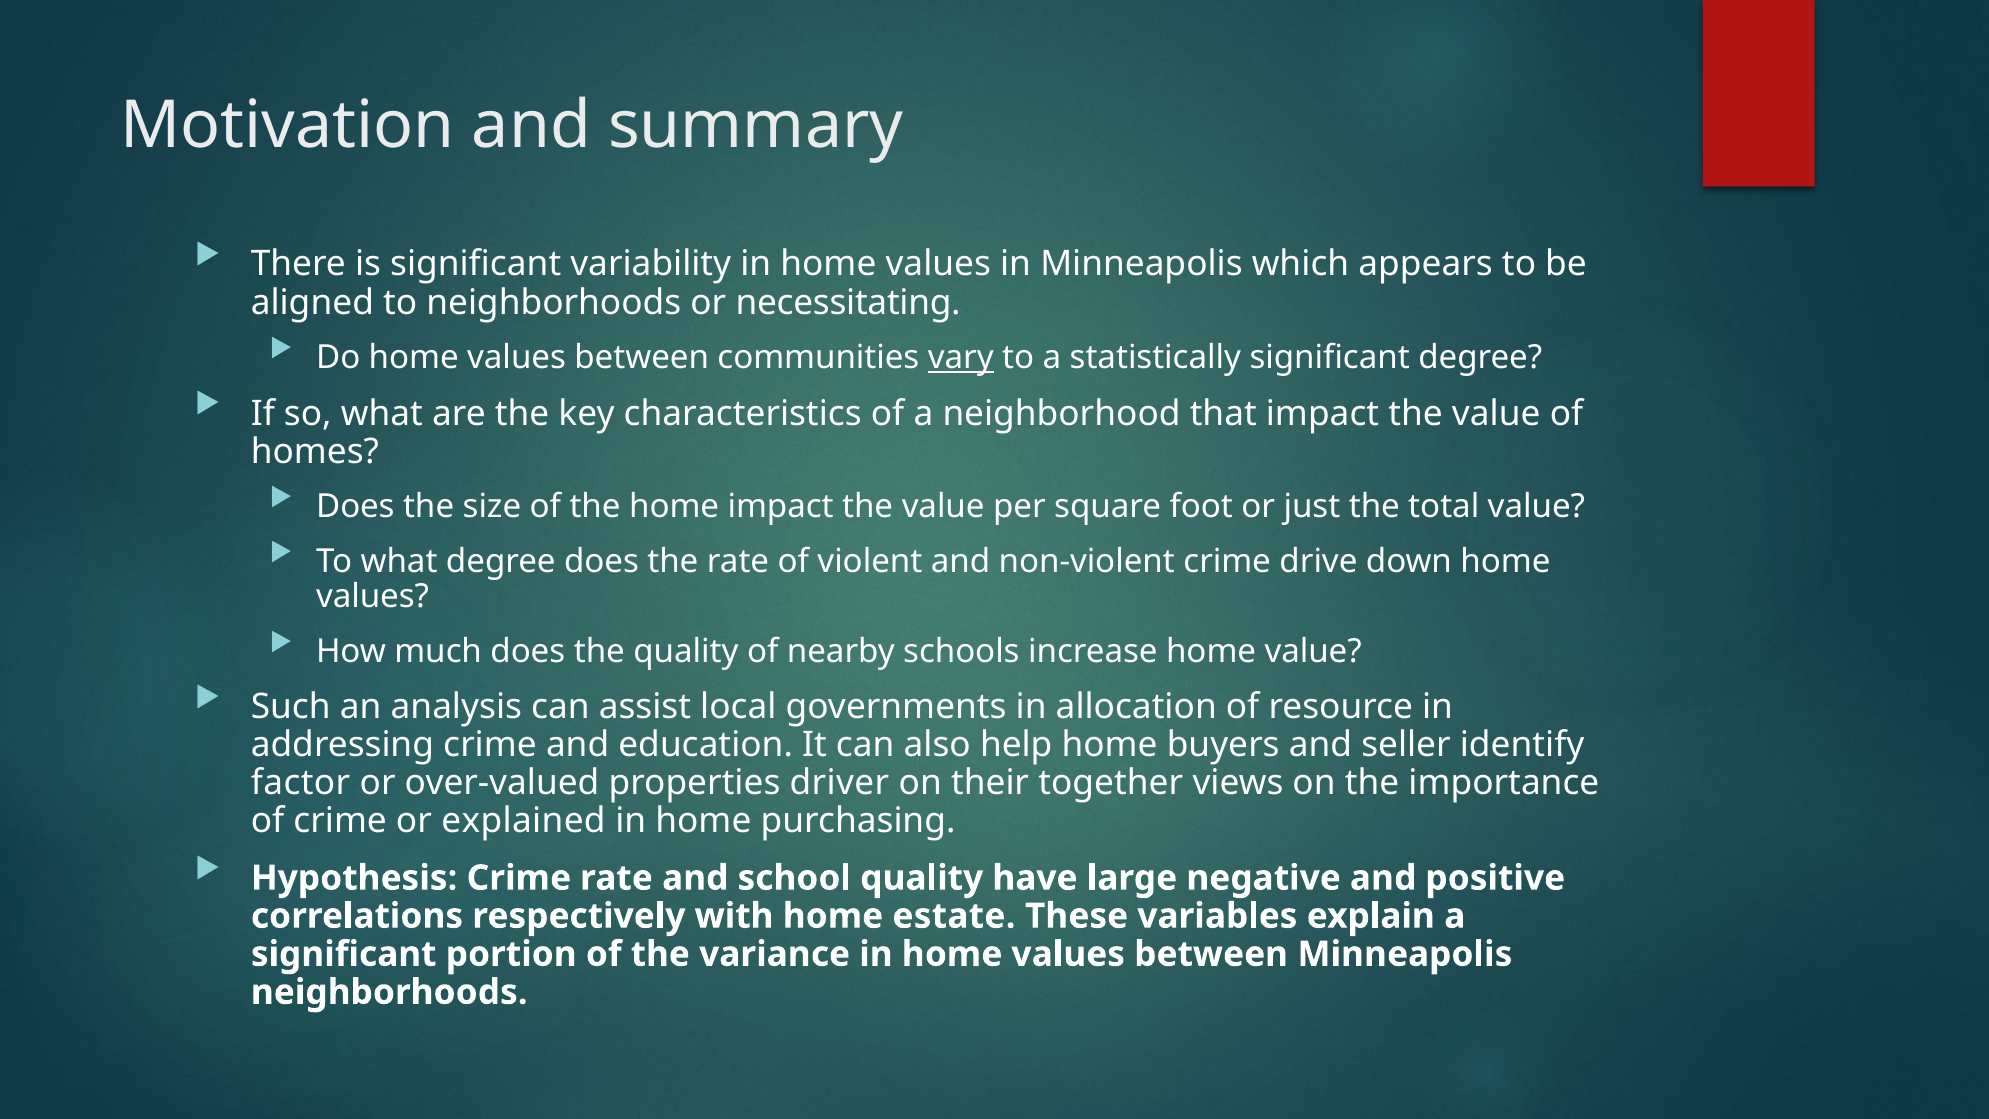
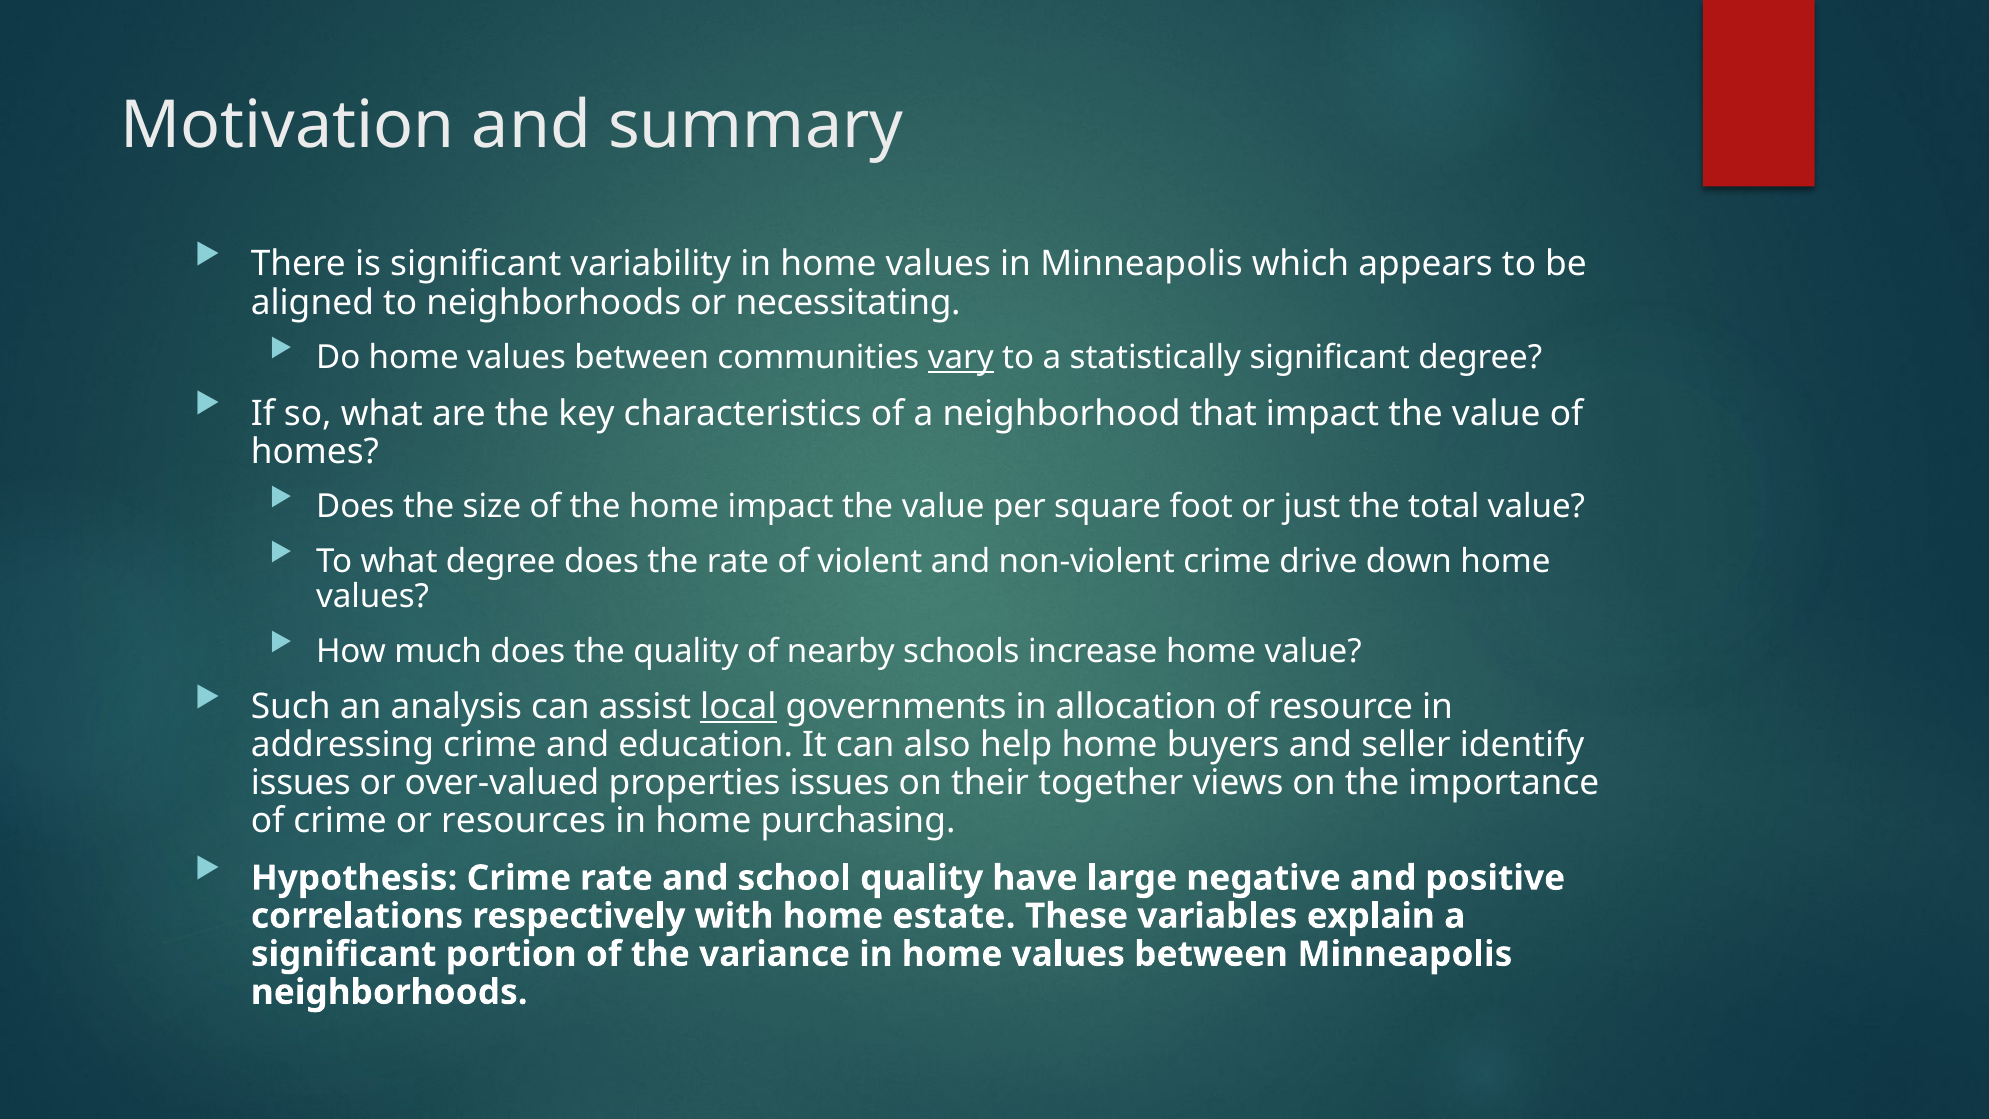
local underline: none -> present (738, 707)
factor: factor -> issues (301, 783)
properties driver: driver -> issues (840, 783)
explained: explained -> resources (524, 821)
